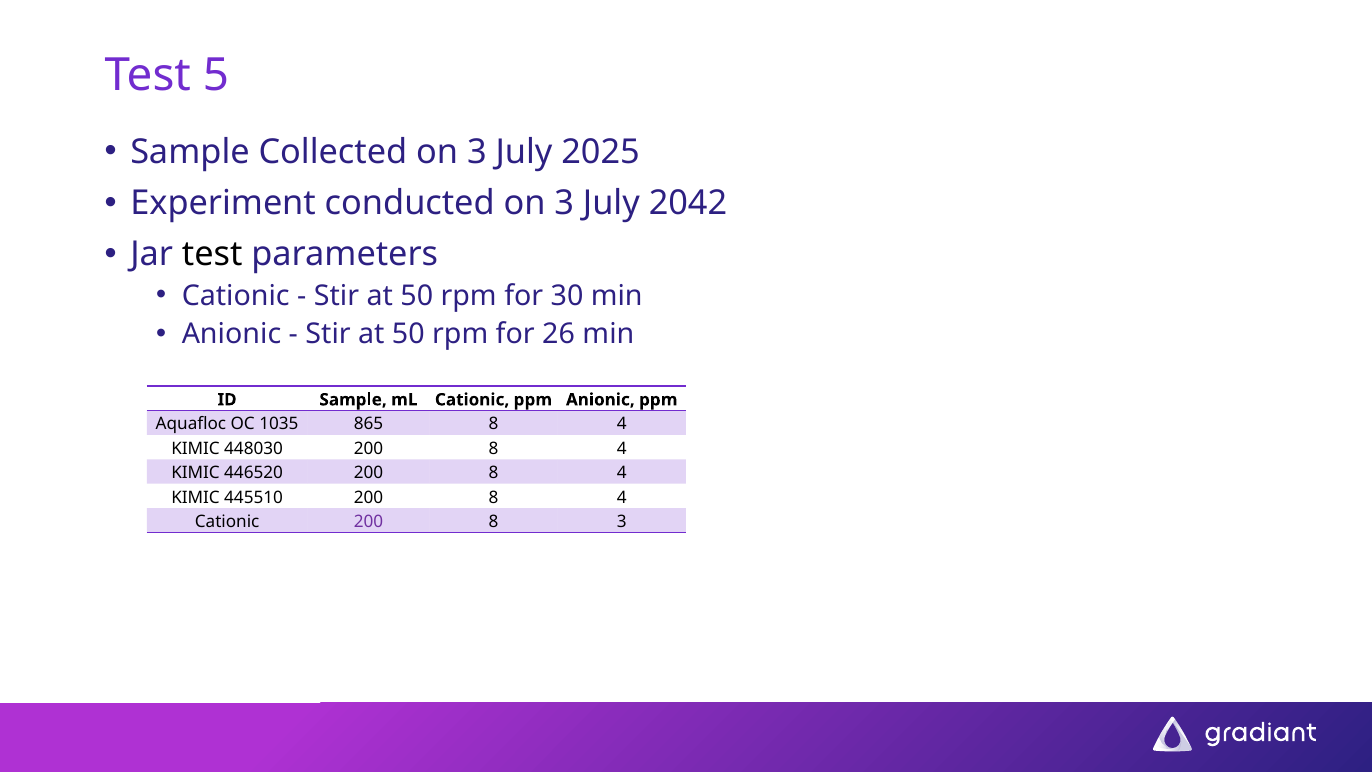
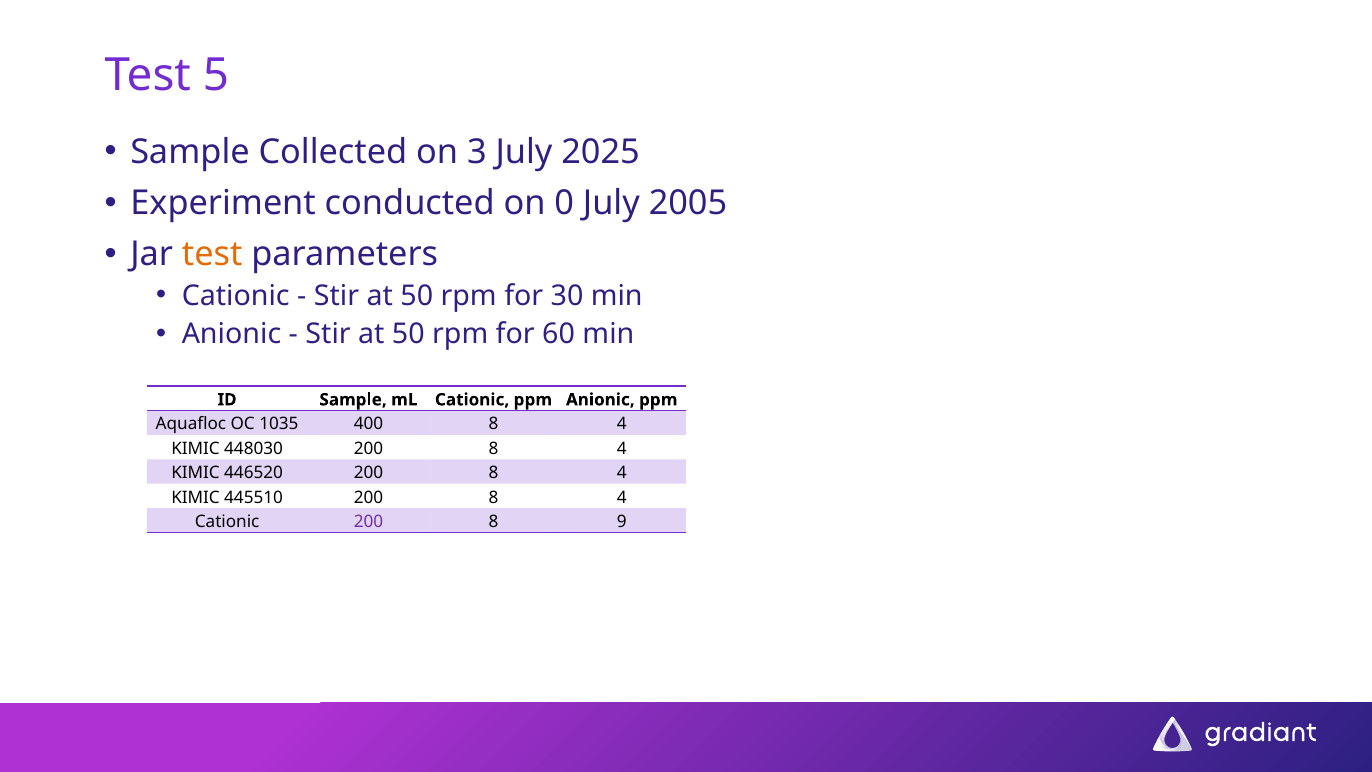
conducted on 3: 3 -> 0 (564, 203)
2042: 2042 -> 2005 (688, 203)
test colour: black -> orange (212, 254)
26: 26 -> 60 (559, 334)
865: 865 -> 400 (369, 424)
8 3: 3 -> 9 (622, 522)
